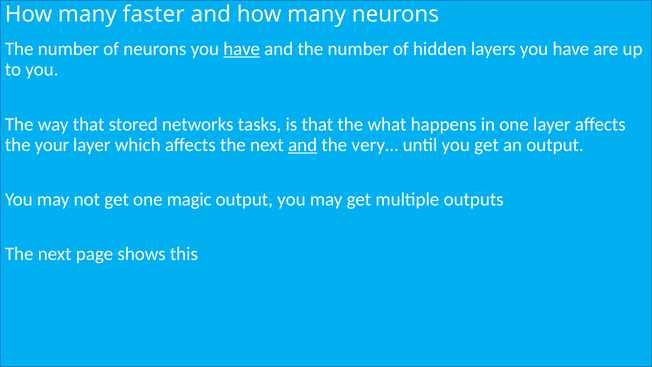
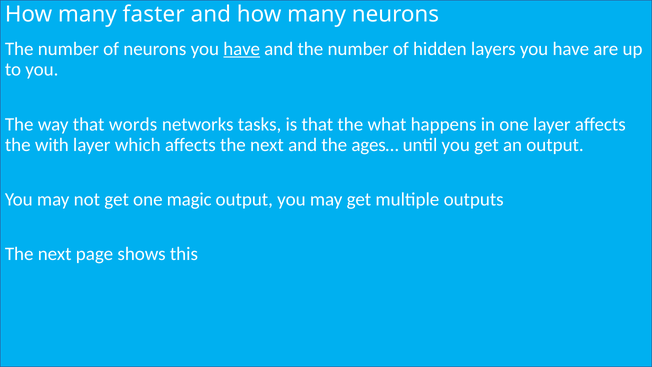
stored: stored -> words (133, 124)
your: your -> with (52, 145)
and underline: present -> none (303, 145)
very…: very… -> ages… (375, 145)
